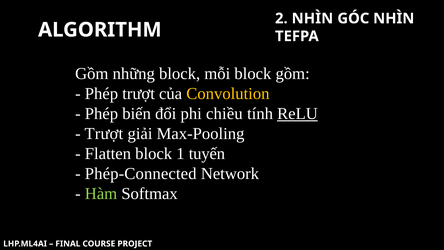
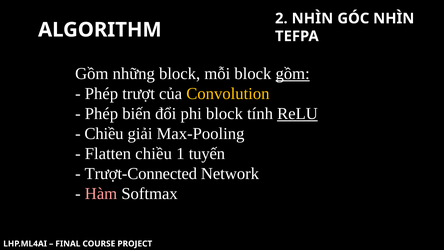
gồm underline: none -> present (293, 74)
phi chiều: chiều -> block (224, 114)
Trượt: Trượt -> Chiều (104, 134)
Flatten block: block -> chiều (154, 154)
Phép-Connected: Phép-Connected -> Trượt-Connected (141, 174)
Hàm colour: light green -> pink (101, 194)
